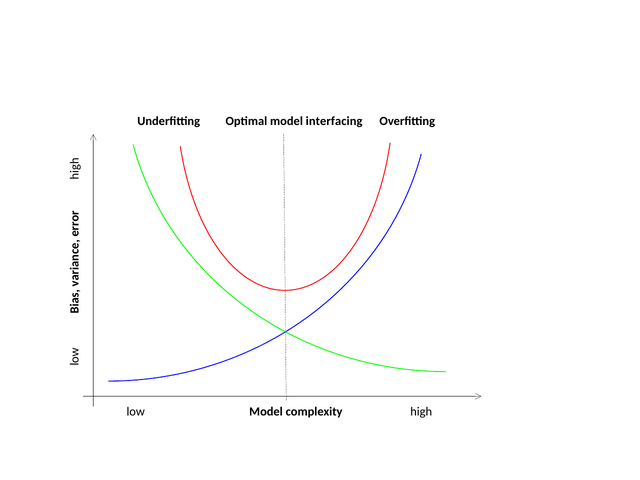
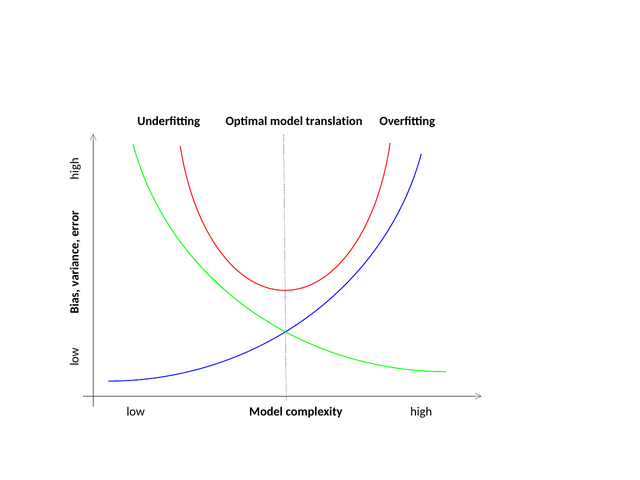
interfacing: interfacing -> translation (334, 121)
